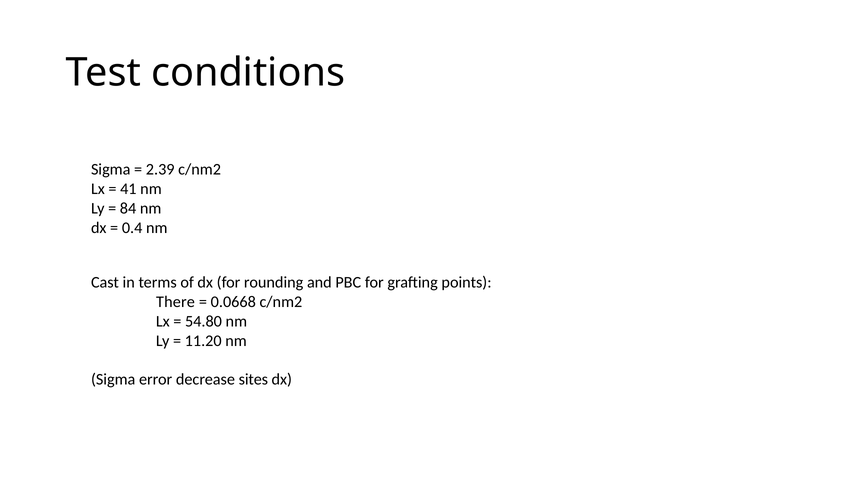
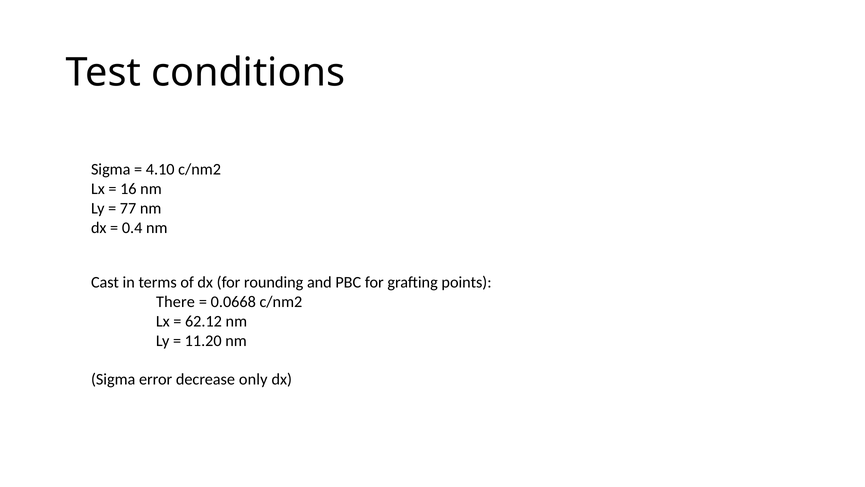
2.39: 2.39 -> 4.10 (160, 169)
41: 41 -> 16 (128, 189)
84: 84 -> 77 (128, 208)
54.80: 54.80 -> 62.12 (203, 321)
sites: sites -> only (253, 379)
